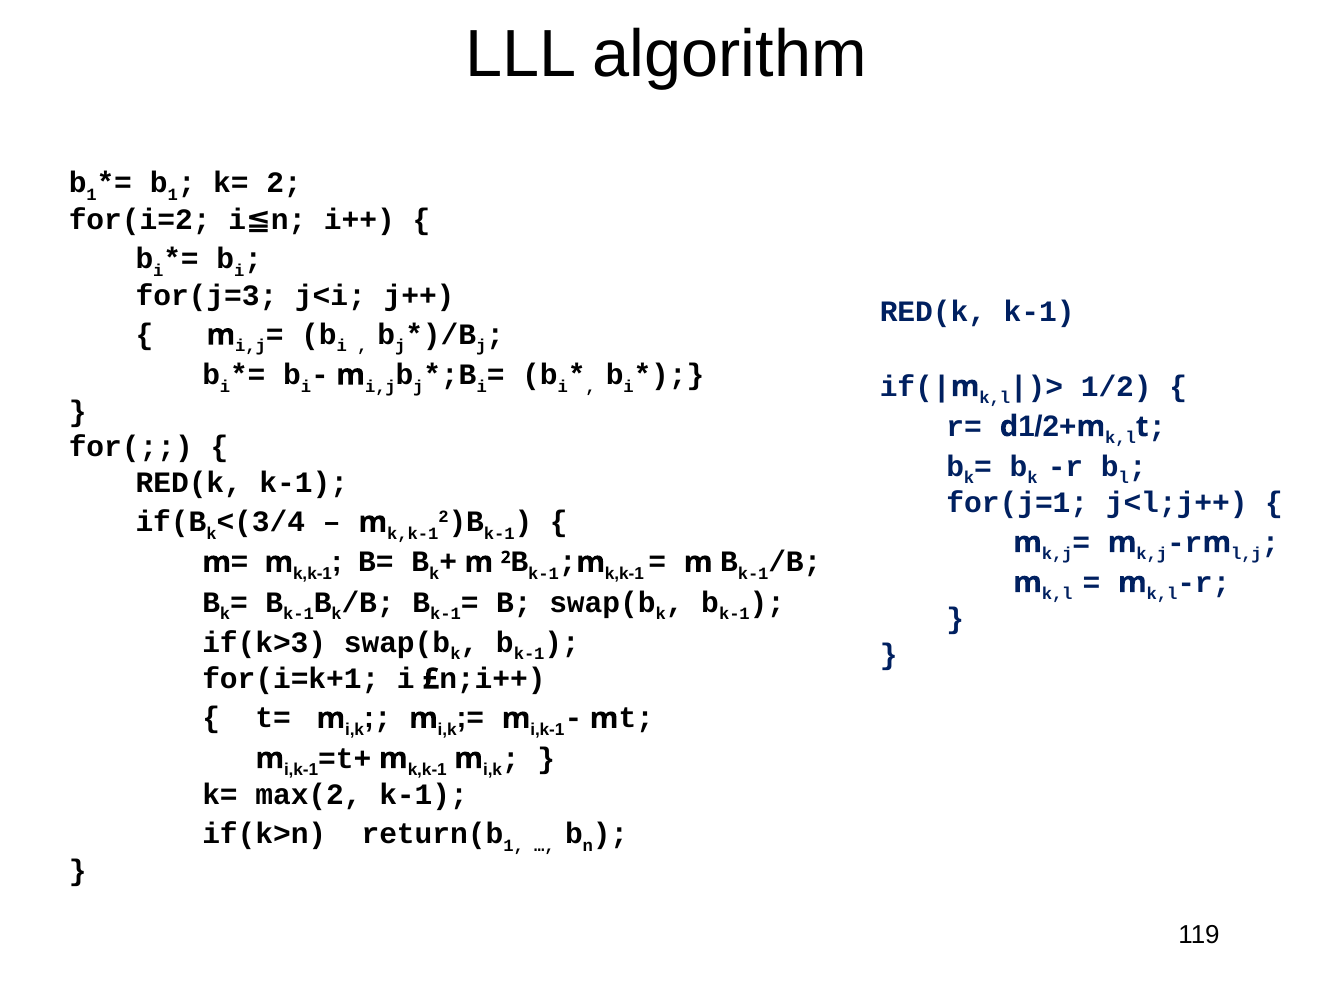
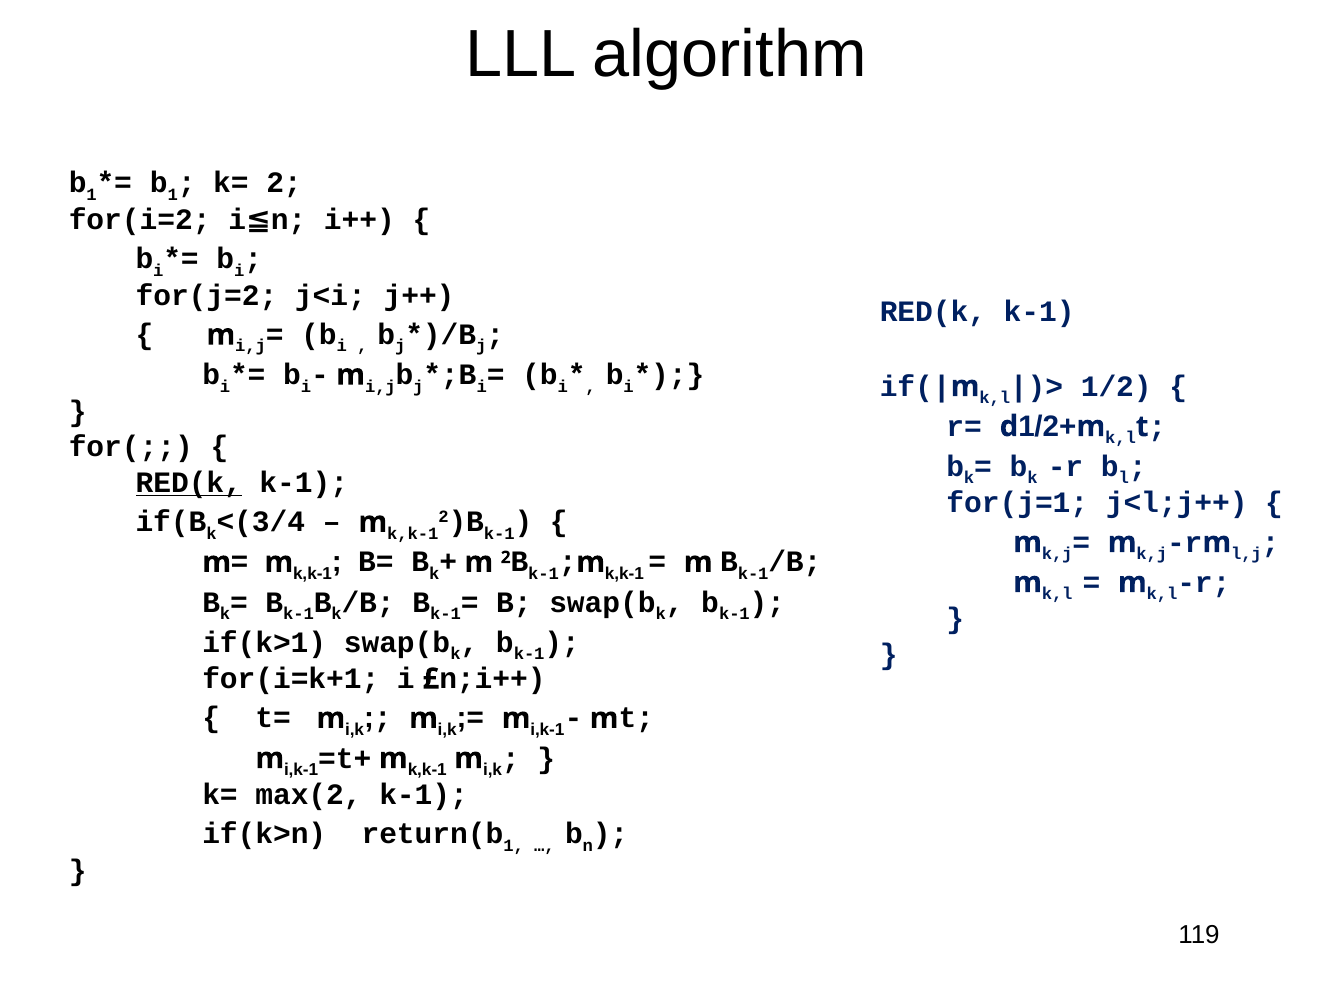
for(j=3: for(j=3 -> for(j=2 (206, 295)
RED(k underline: none -> present (189, 483)
if(k>3: if(k>3 -> if(k>1 (264, 642)
